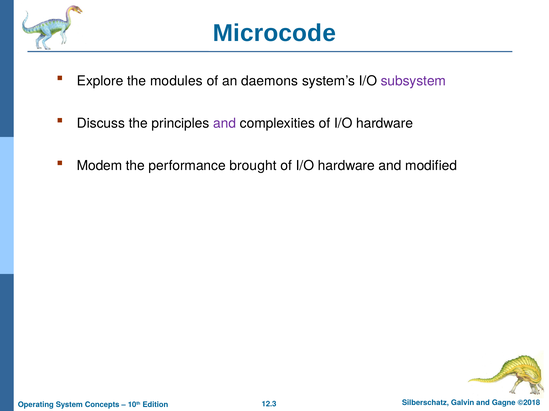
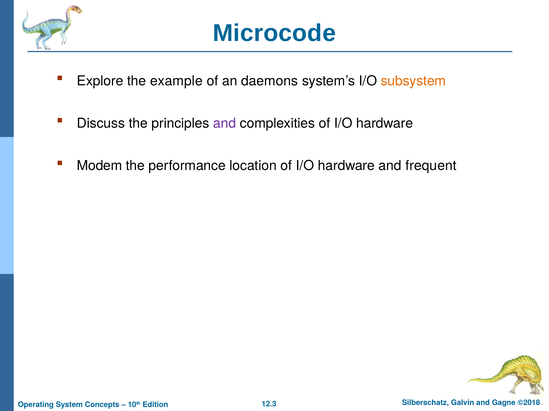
modules: modules -> example (176, 81)
subsystem colour: purple -> orange (413, 81)
brought: brought -> location (253, 166)
modified: modified -> frequent (431, 166)
